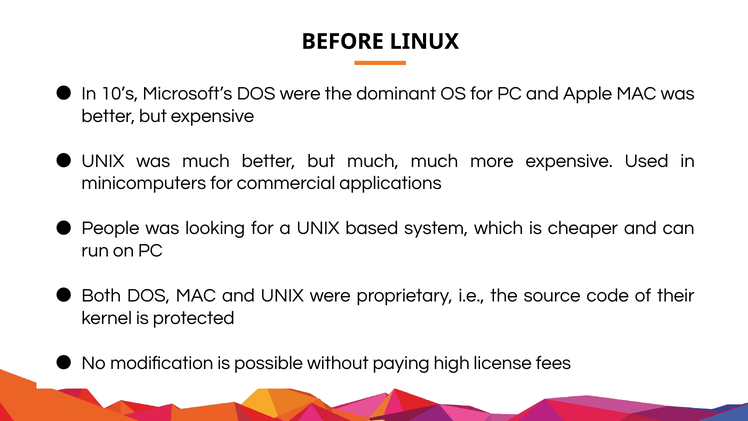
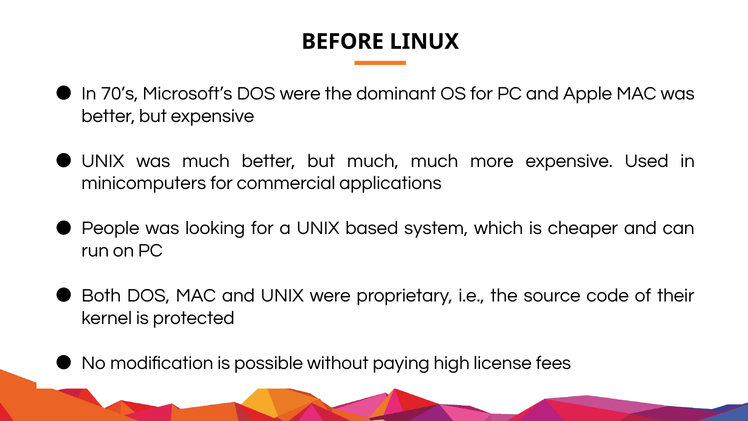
10’s: 10’s -> 70’s (119, 93)
